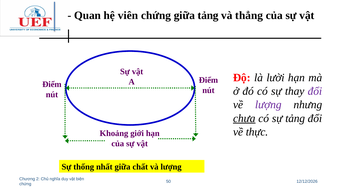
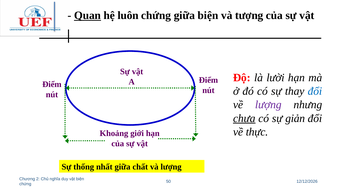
Quan underline: none -> present (87, 15)
viên: viên -> luôn (128, 15)
giữa tảng: tảng -> biện (208, 15)
thẳng: thẳng -> tượng (249, 15)
đổi colour: purple -> blue (315, 91)
sự tảng: tảng -> giản (295, 118)
